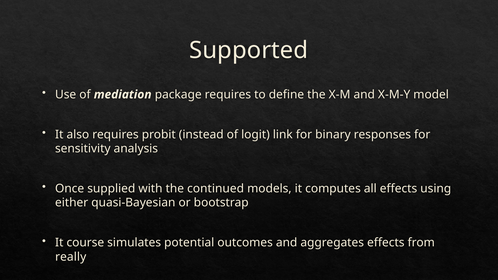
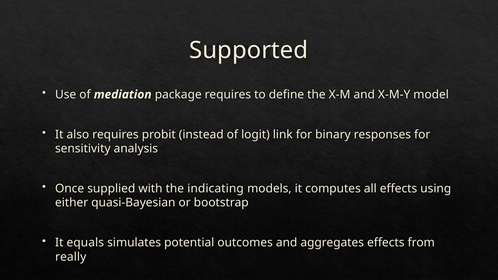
continued: continued -> indicating (216, 189)
course: course -> equals (85, 243)
